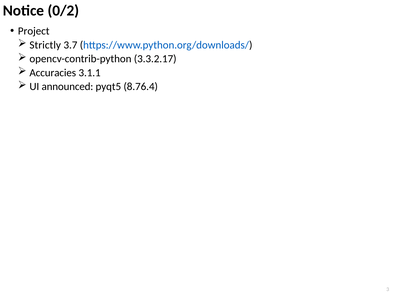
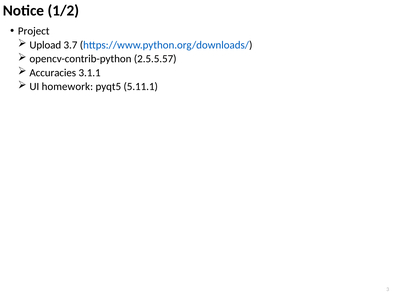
0/2: 0/2 -> 1/2 (63, 11)
Strictly: Strictly -> Upload (45, 45)
3.3.2.17: 3.3.2.17 -> 2.5.5.57 (155, 59)
announced: announced -> homework (67, 87)
8.76.4: 8.76.4 -> 5.11.1 (141, 87)
